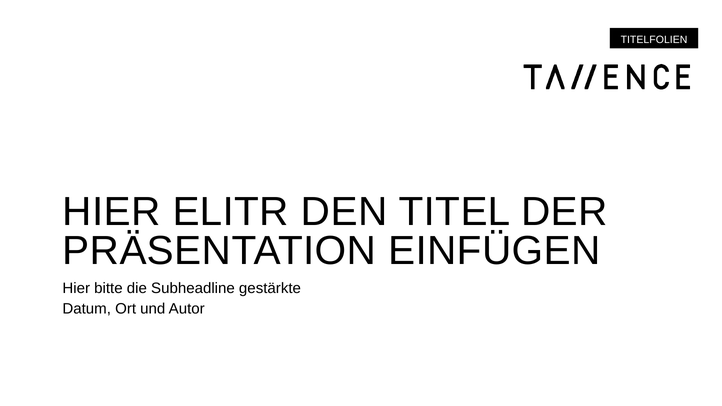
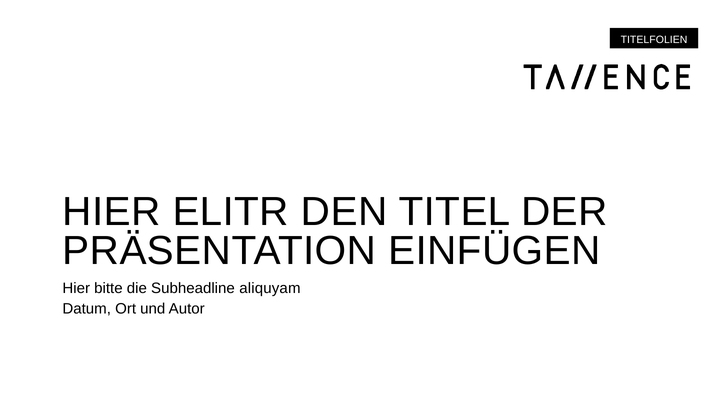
gestärkte: gestärkte -> aliquyam (270, 288)
